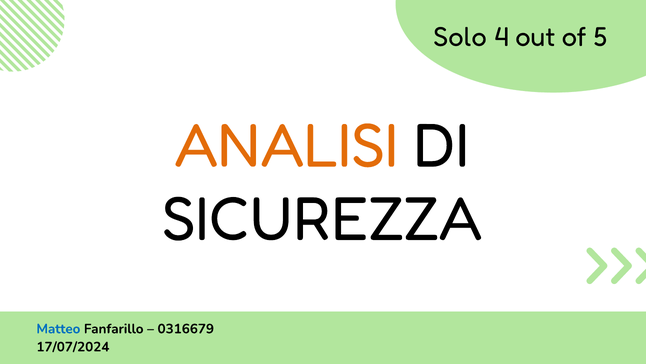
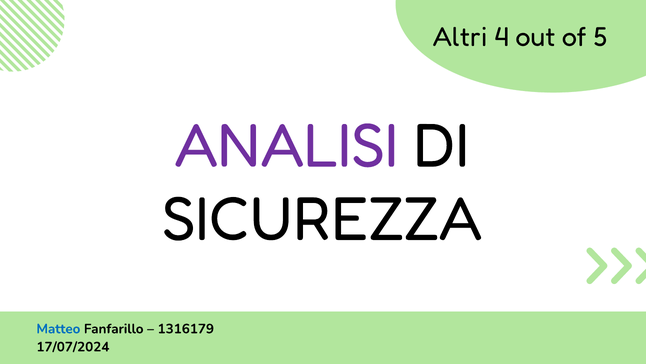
Solo: Solo -> Altri (460, 37)
ANALISI colour: orange -> purple (286, 146)
0316679: 0316679 -> 1316179 (186, 328)
